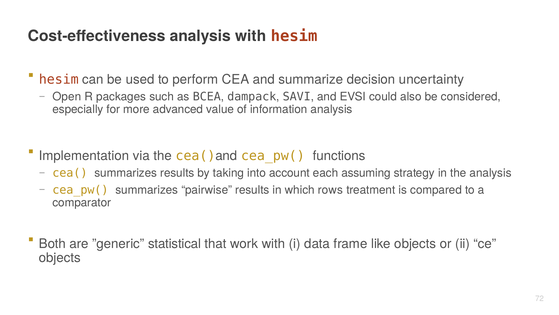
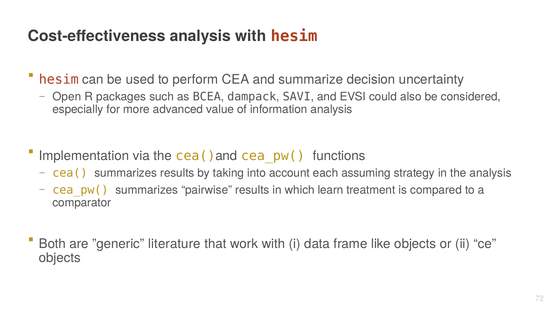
rows: rows -> learn (331, 190)
statistical: statistical -> literature (174, 243)
